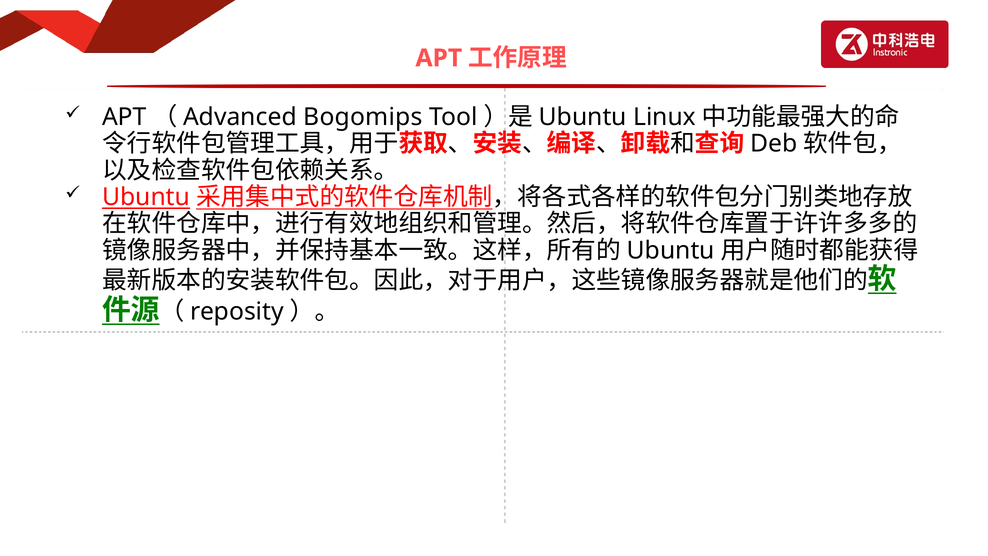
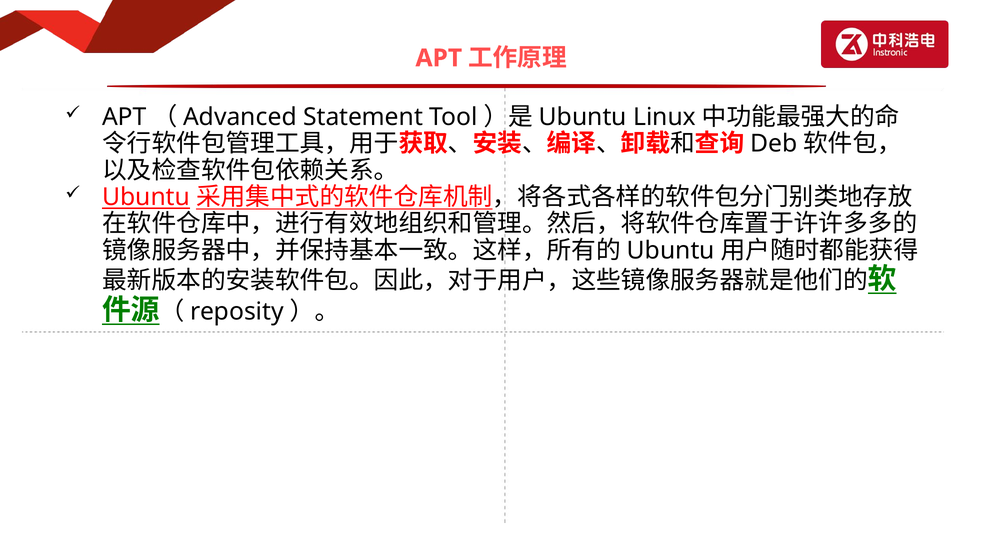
Bogomips: Bogomips -> Statement (363, 117)
